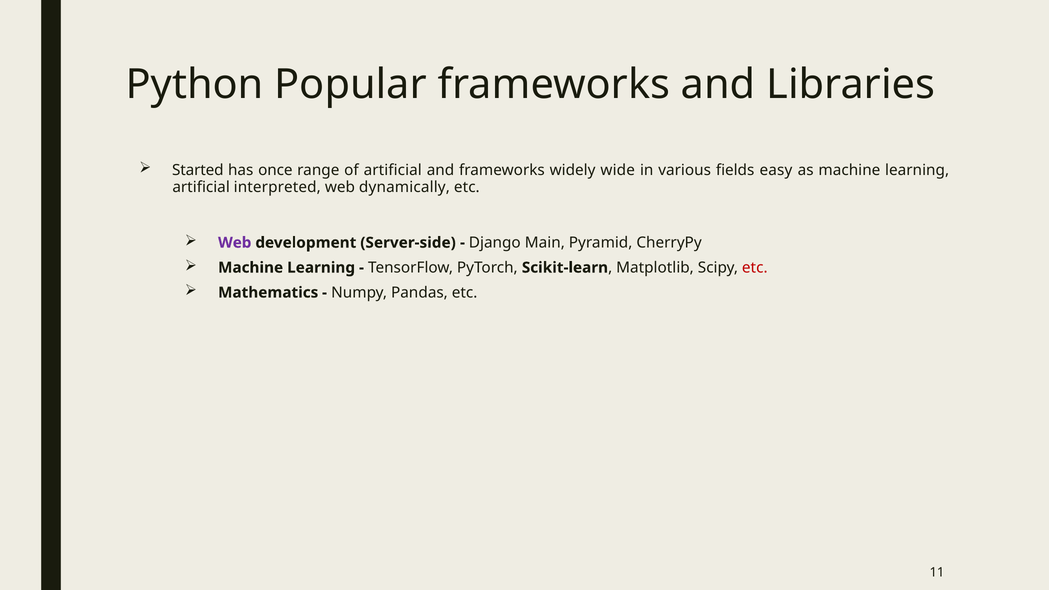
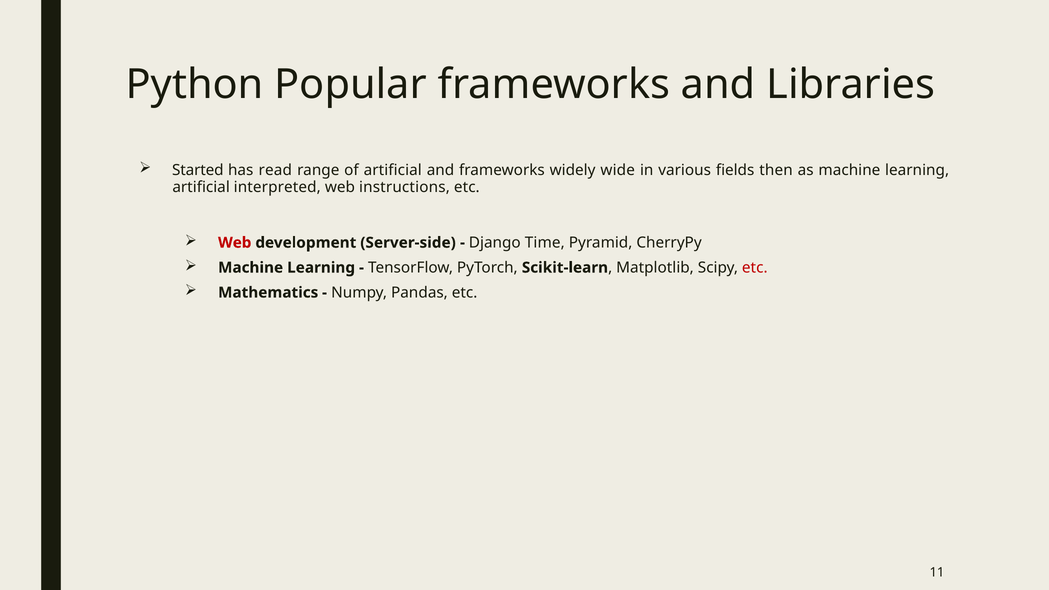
once: once -> read (275, 170)
easy: easy -> then (776, 170)
dynamically: dynamically -> instructions (404, 187)
Web colour: purple -> red (235, 243)
Main: Main -> Time (545, 243)
